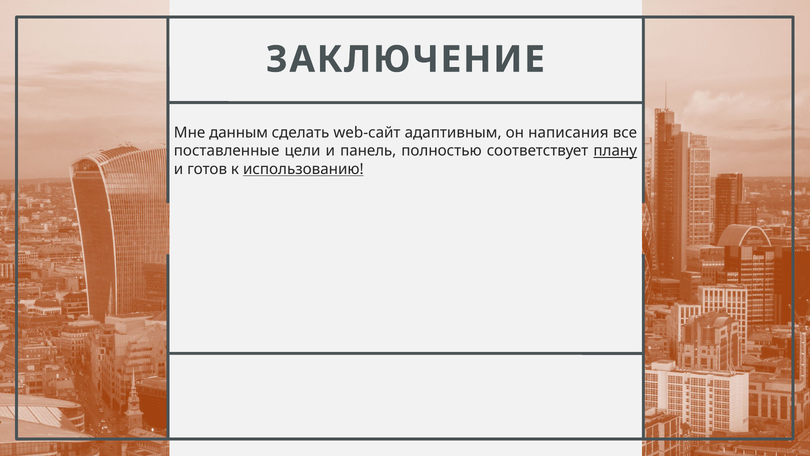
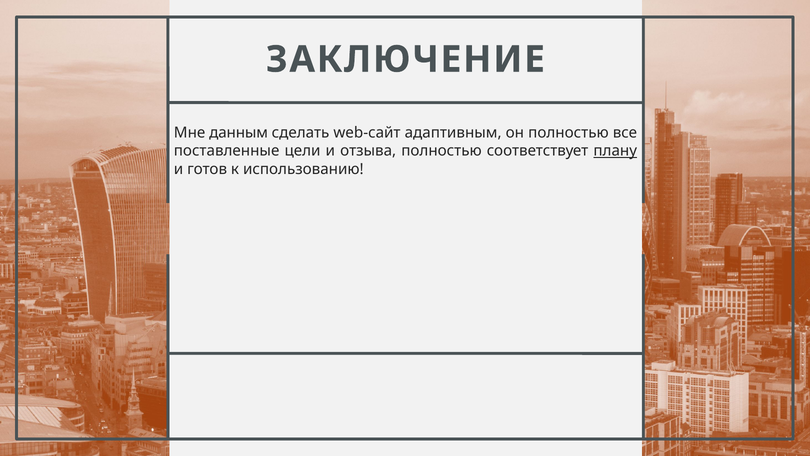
он написания: написания -> полностью (568, 133)
панель: панель -> отзыва (368, 151)
использованию underline: present -> none (303, 169)
